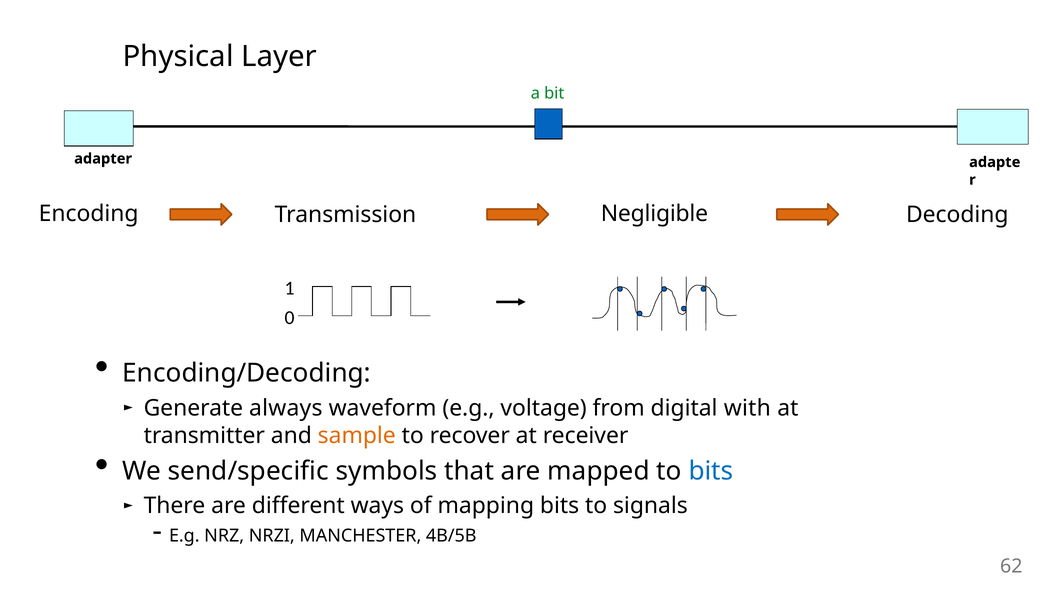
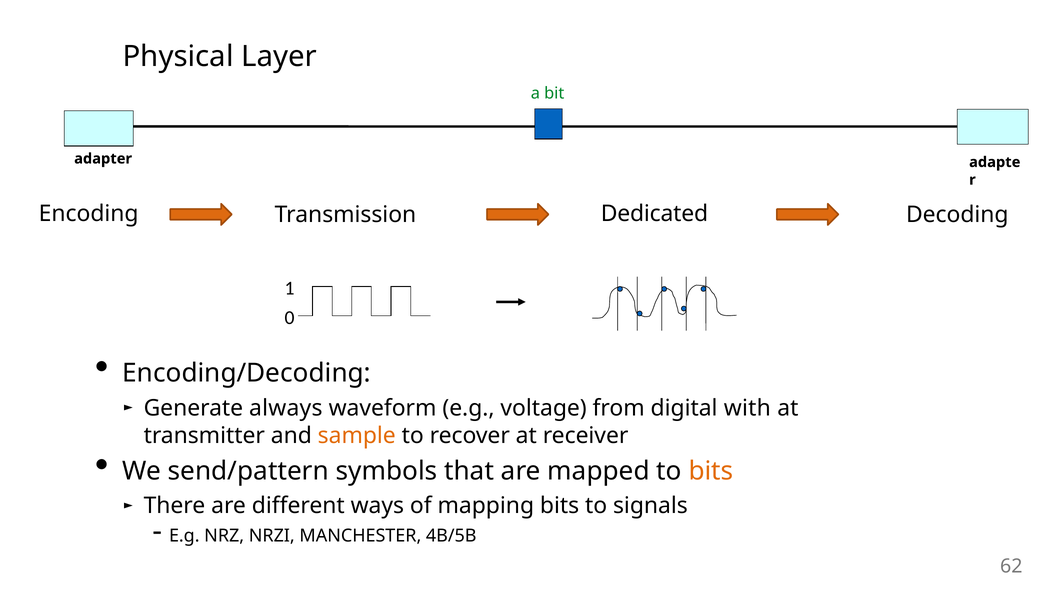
Negligible: Negligible -> Dedicated (654, 214)
send/specific: send/specific -> send/pattern (248, 471)
bits colour: blue -> orange (711, 471)
